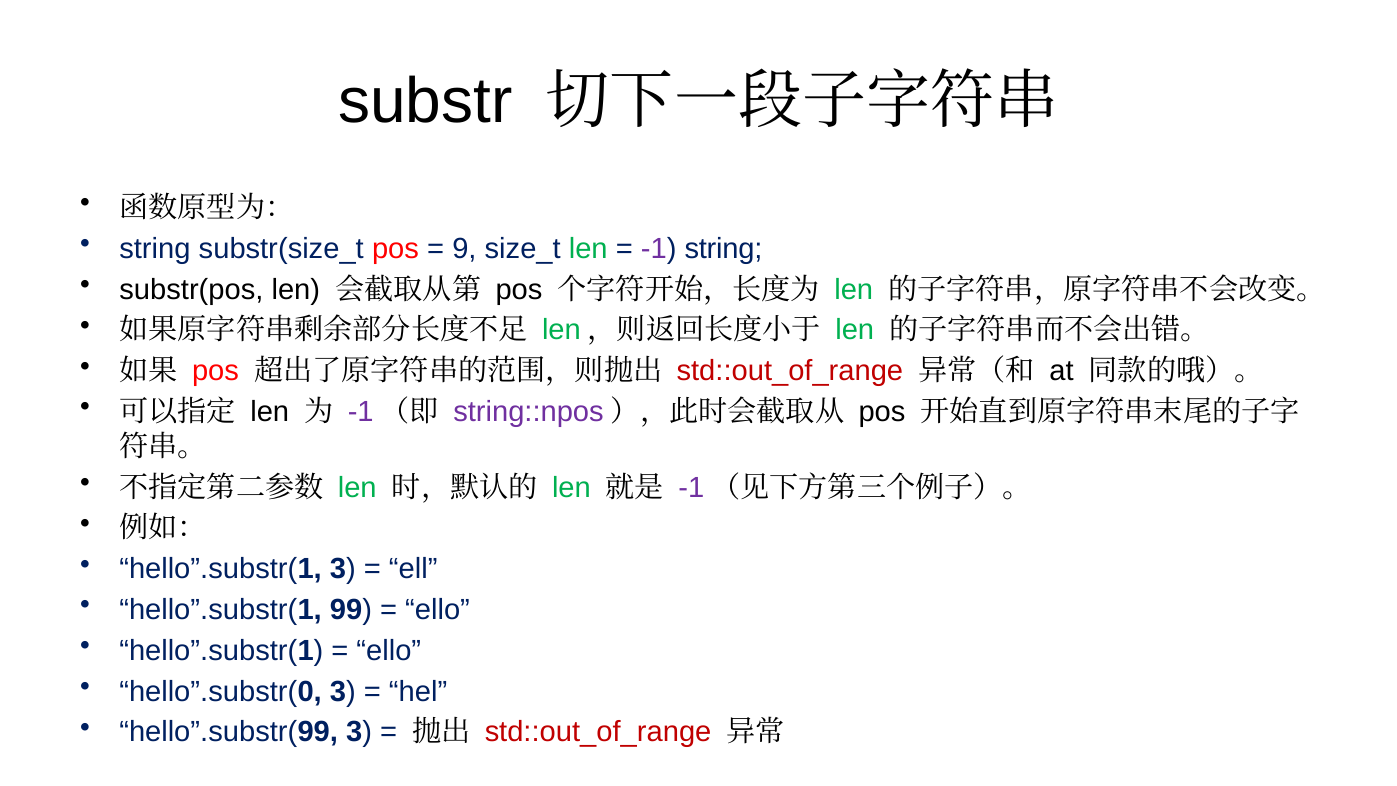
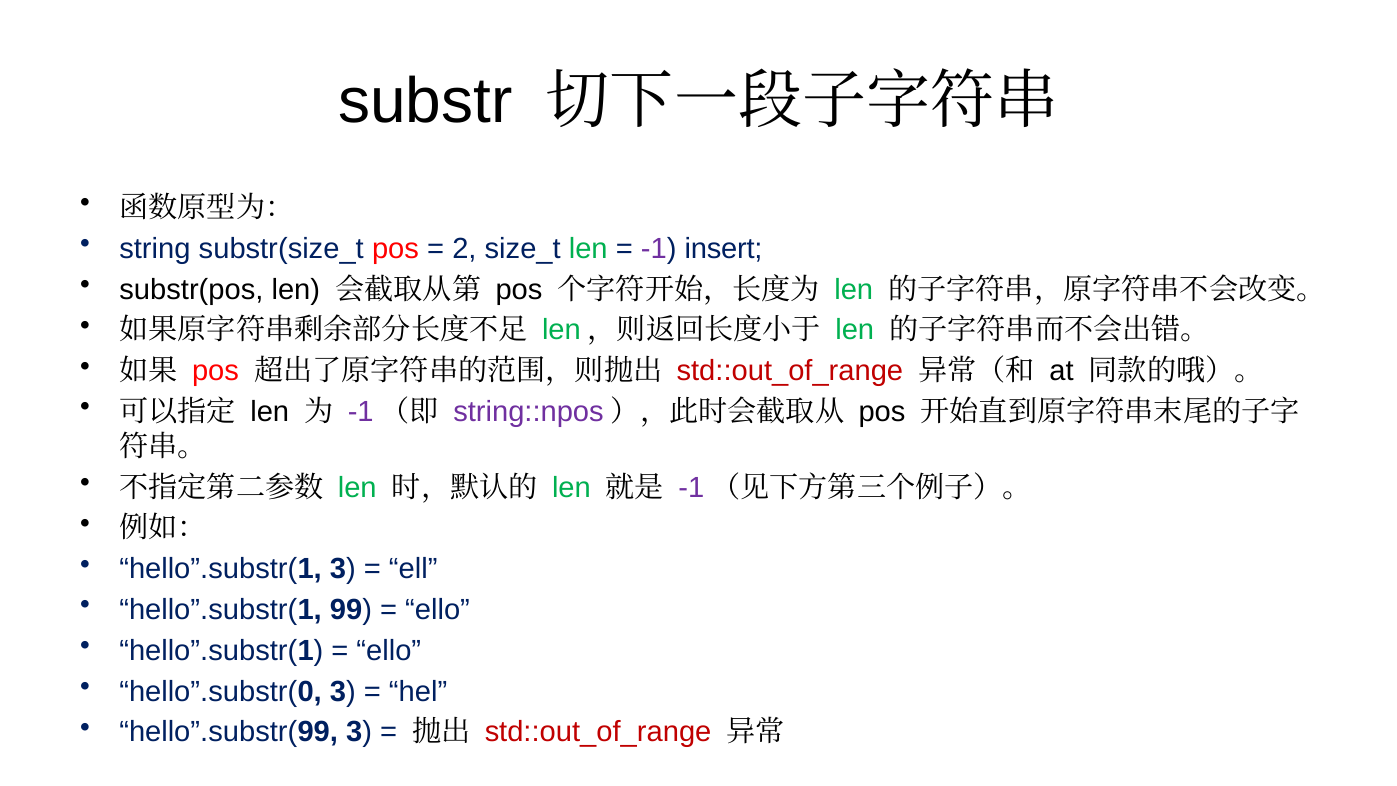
9: 9 -> 2 (464, 249)
-1 string: string -> insert (723, 249)
